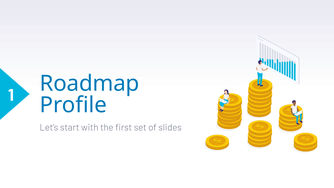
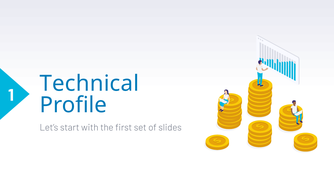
Roadmap: Roadmap -> Technical (89, 84)
